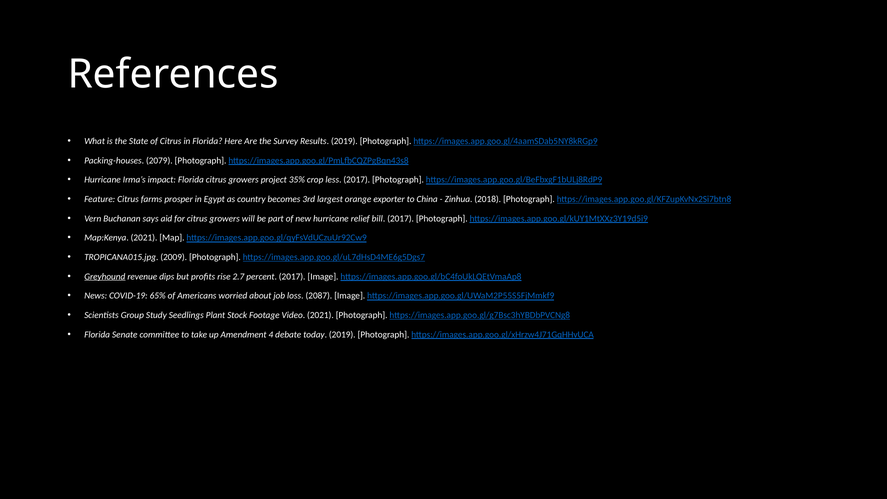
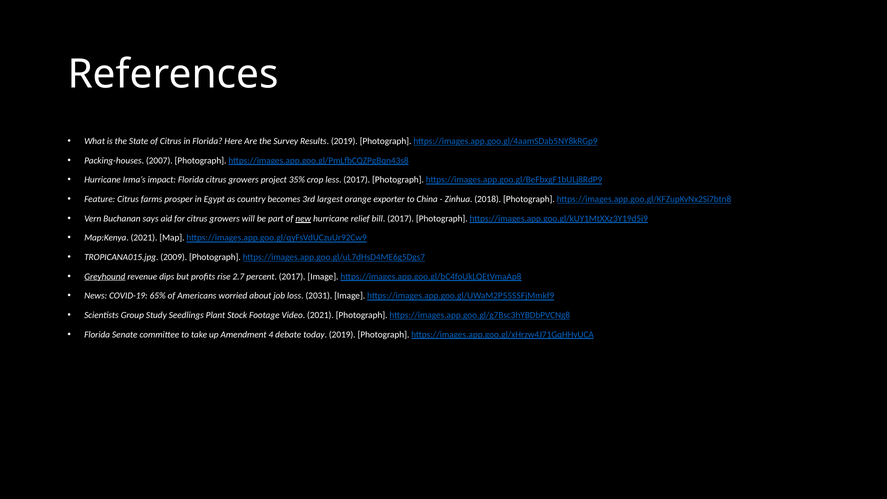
2079: 2079 -> 2007 (159, 160)
new underline: none -> present (303, 218)
2087: 2087 -> 2031 (319, 296)
